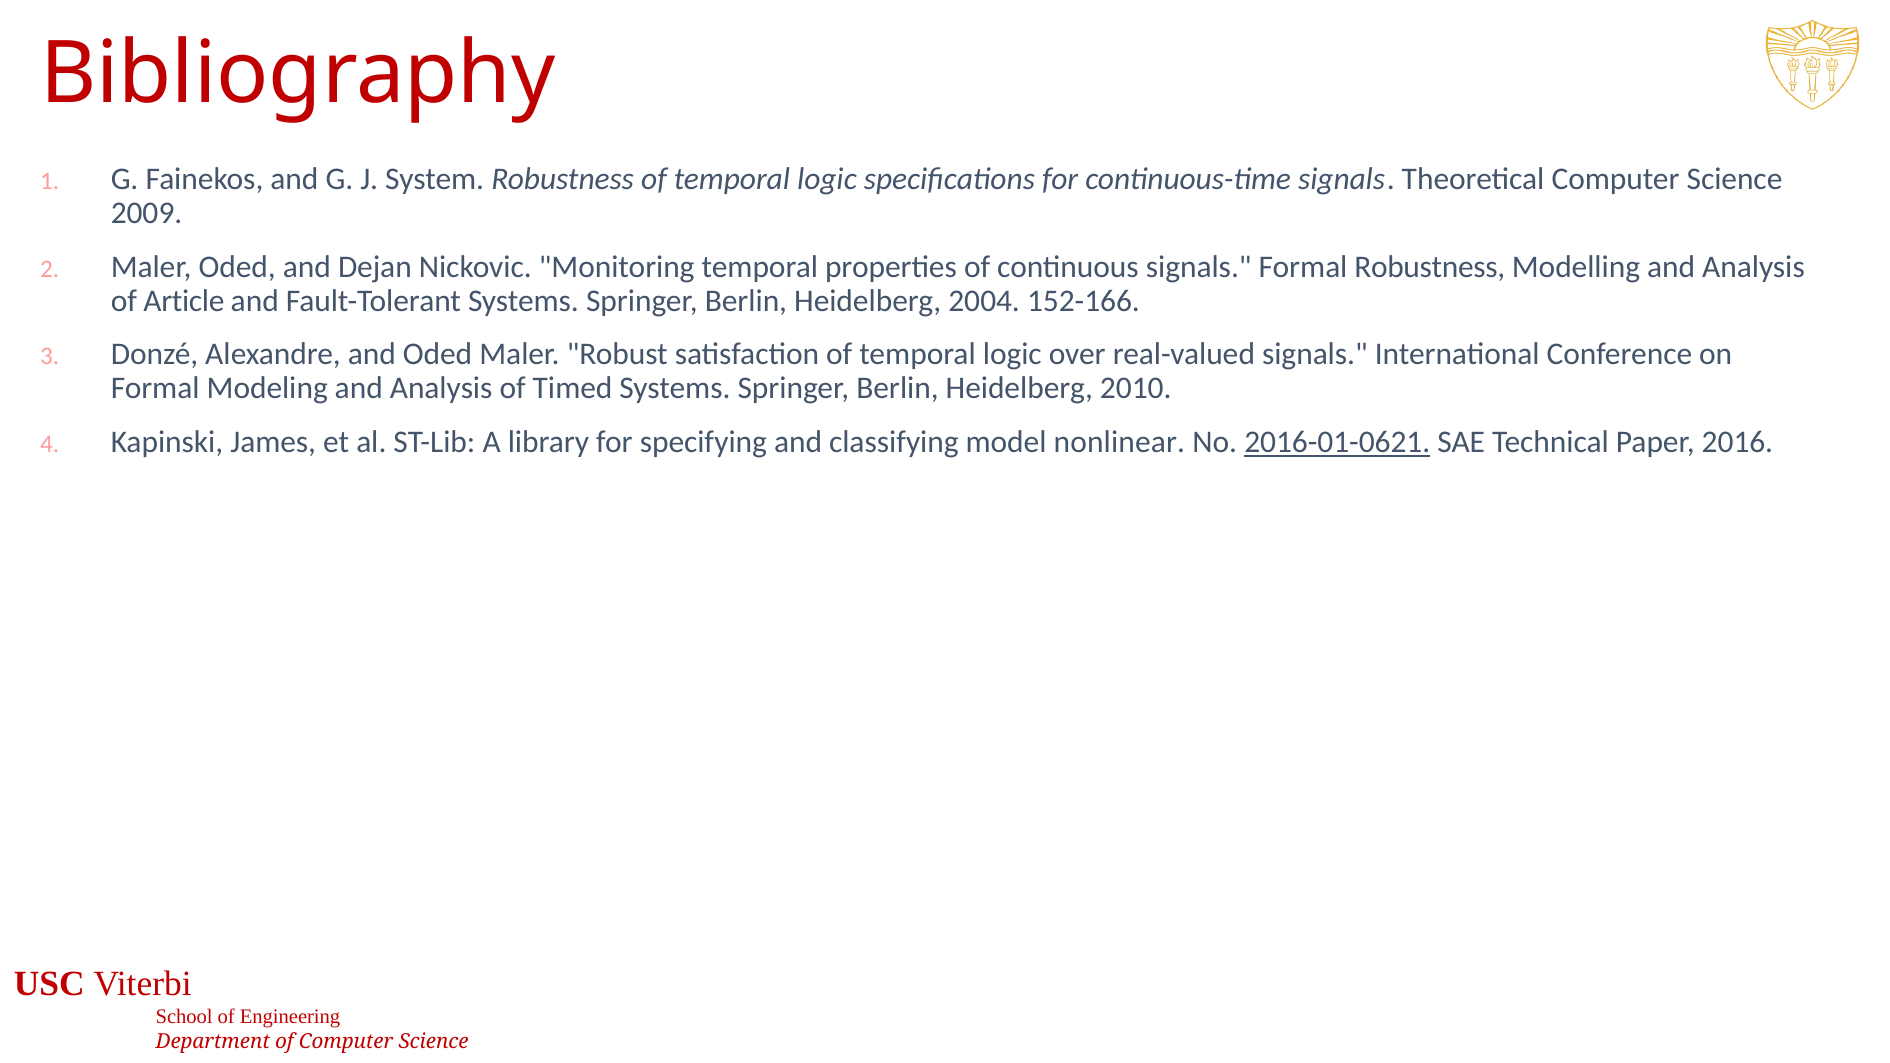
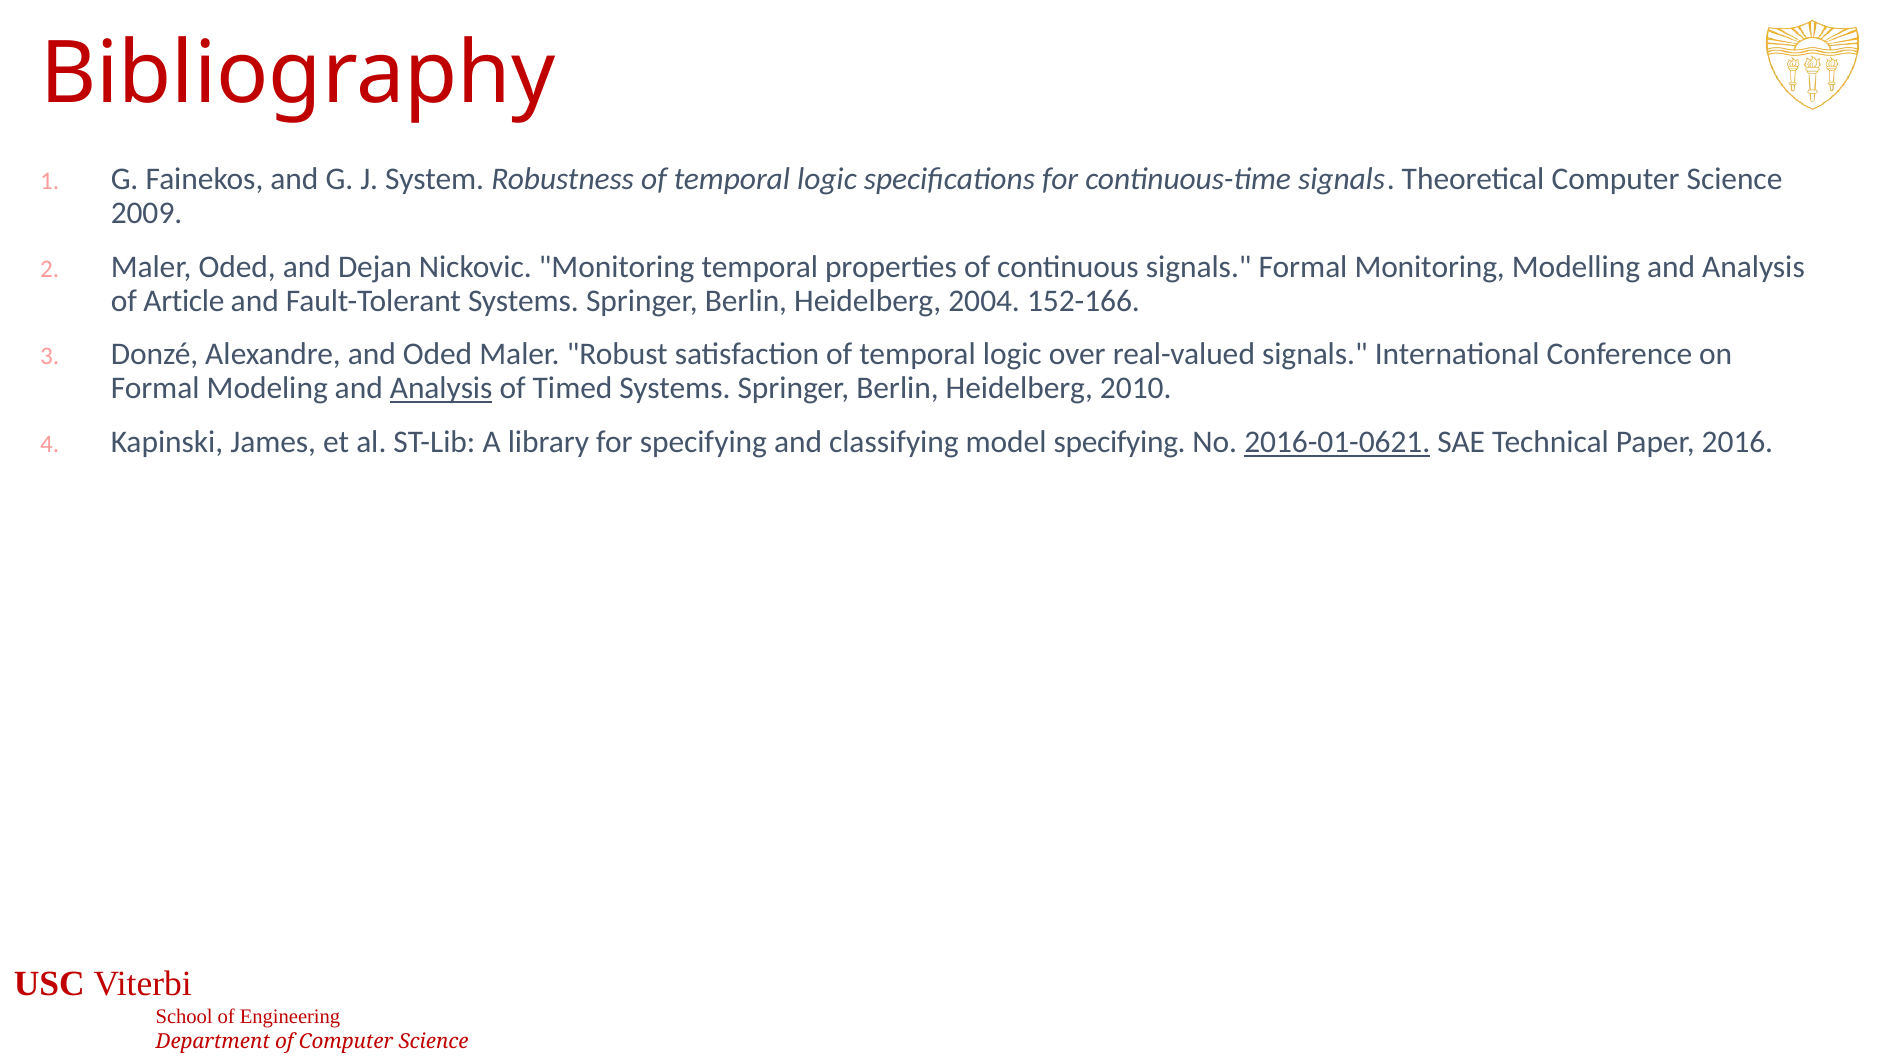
Formal Robustness: Robustness -> Monitoring (1430, 267)
Analysis underline: none -> present (441, 388)
model nonlinear: nonlinear -> specifying (1120, 442)
